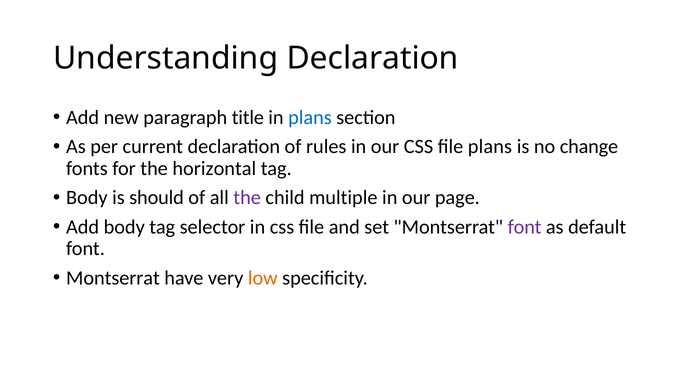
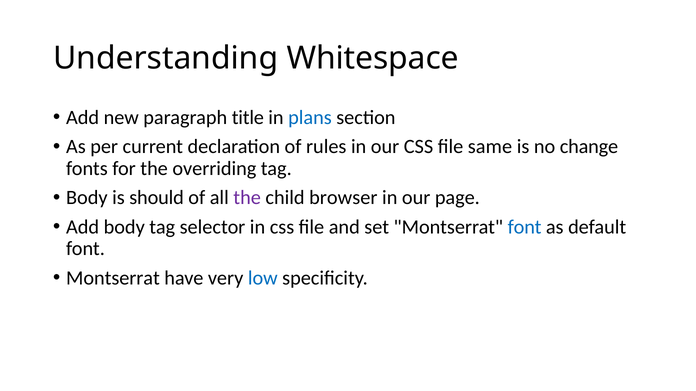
Understanding Declaration: Declaration -> Whitespace (373, 58)
file plans: plans -> same (490, 147)
horizontal: horizontal -> overriding (214, 169)
multiple: multiple -> browser (343, 198)
font colour: purple -> blue (525, 227)
low colour: orange -> blue (263, 278)
